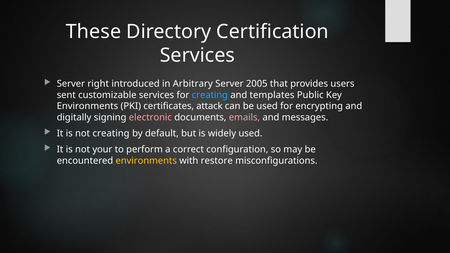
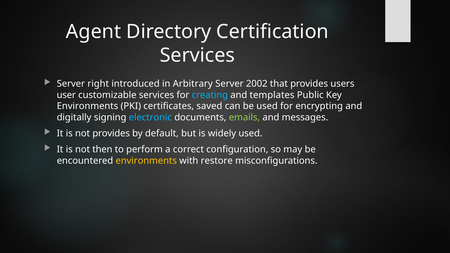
These: These -> Agent (94, 32)
2005: 2005 -> 2002 (257, 84)
sent: sent -> user (66, 95)
attack: attack -> saved (209, 106)
electronic colour: pink -> light blue (150, 118)
emails colour: pink -> light green (244, 118)
not creating: creating -> provides (111, 133)
your: your -> then (102, 149)
